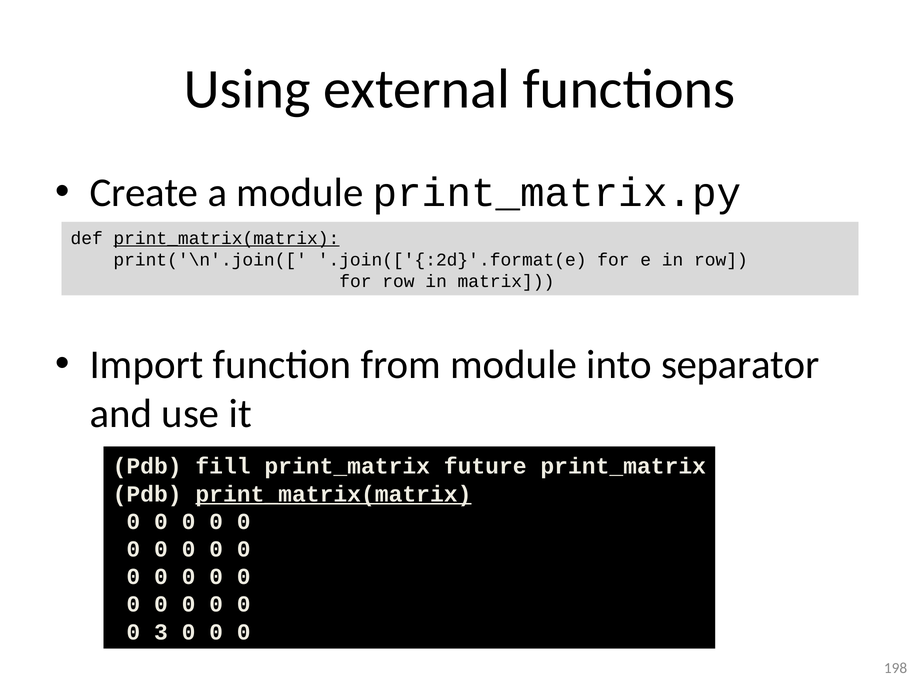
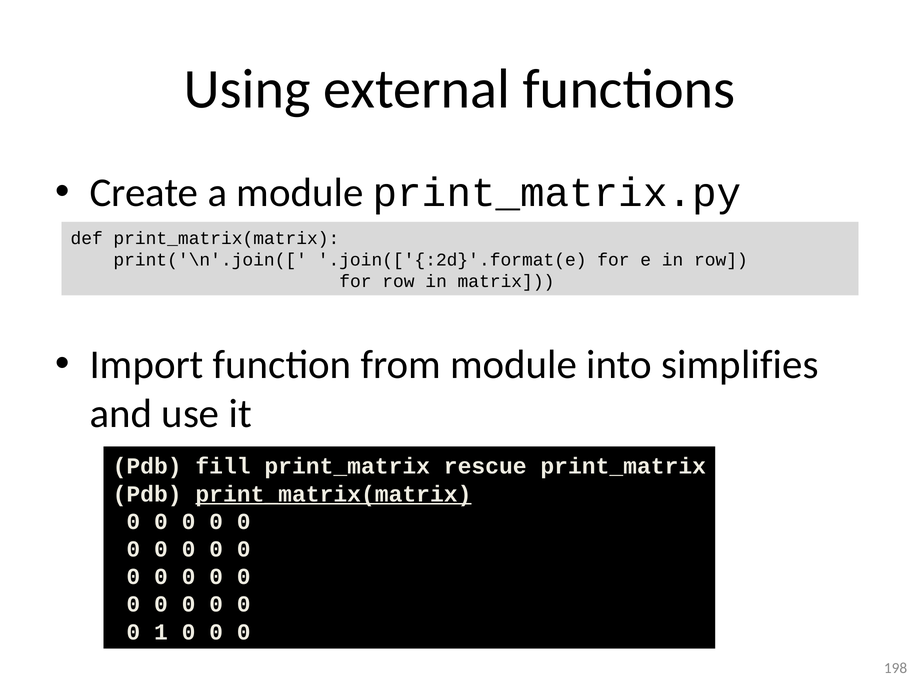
print_matrix(matrix underline: present -> none (226, 238)
separator: separator -> simplifies (740, 365)
future: future -> rescue (485, 466)
3: 3 -> 1 (161, 632)
